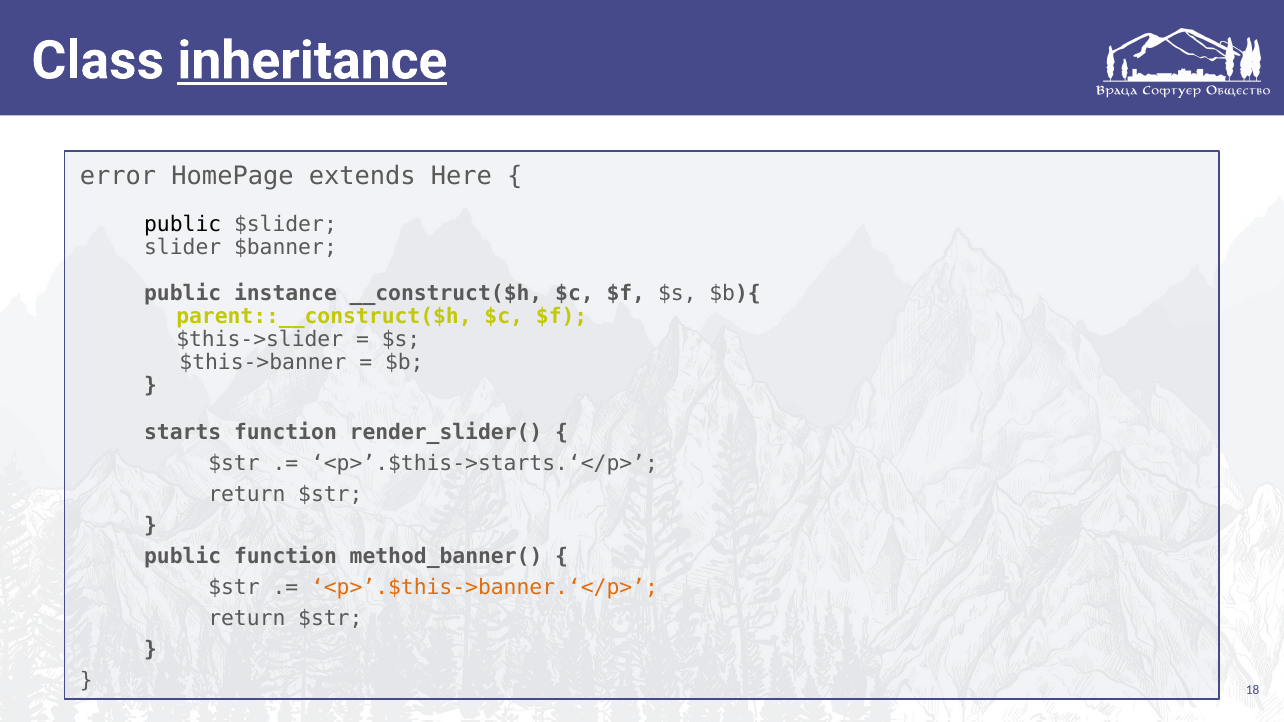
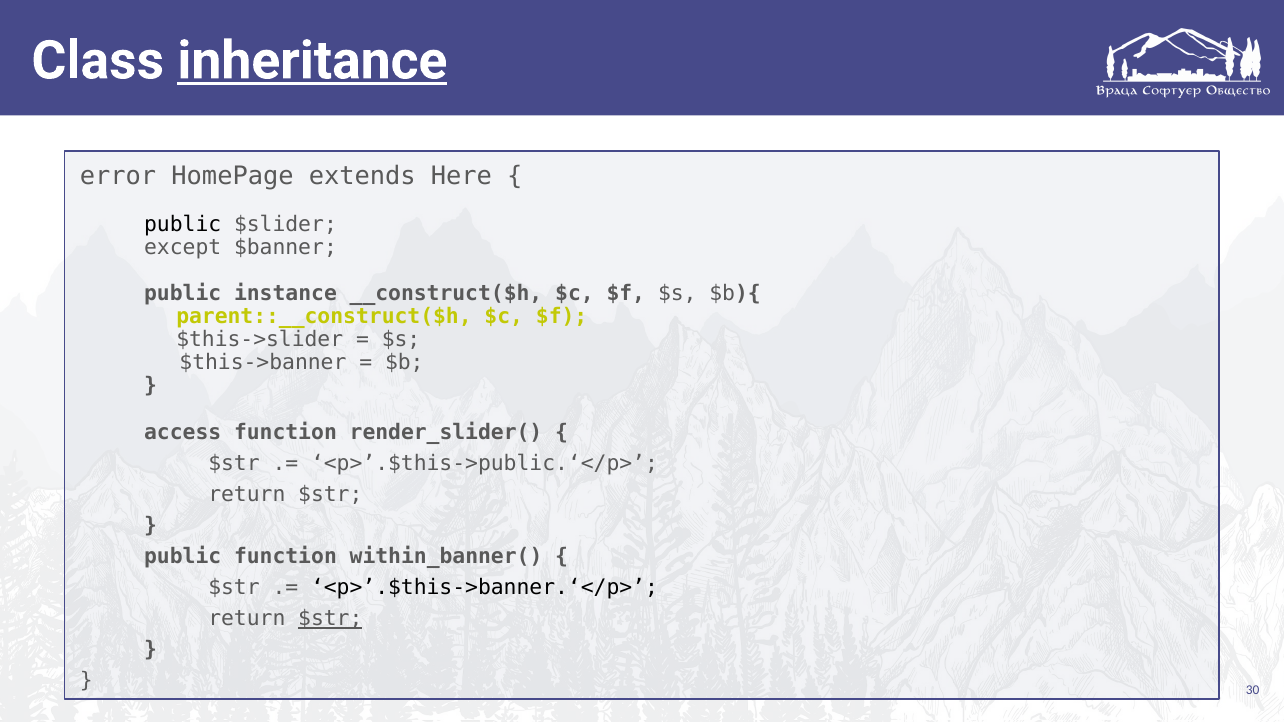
slider: slider -> except (183, 247)
starts: starts -> access (183, 432)
<p>’.$this->starts.‘</p>: <p>’.$this->starts.‘</p> -> <p>’.$this->public.‘</p> (484, 463)
method_banner(: method_banner( -> within_banner( (446, 557)
<p>’.$this->banner.‘</p> colour: orange -> black (484, 588)
$str underline: none -> present (330, 619)
18: 18 -> 30 (1253, 691)
